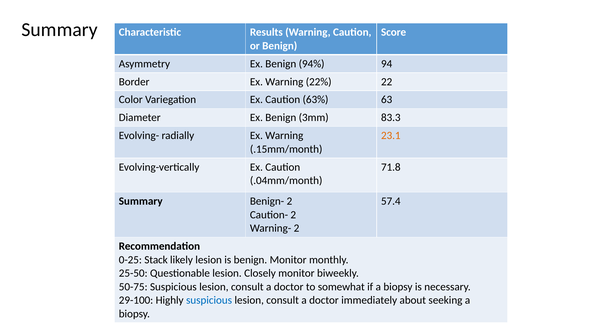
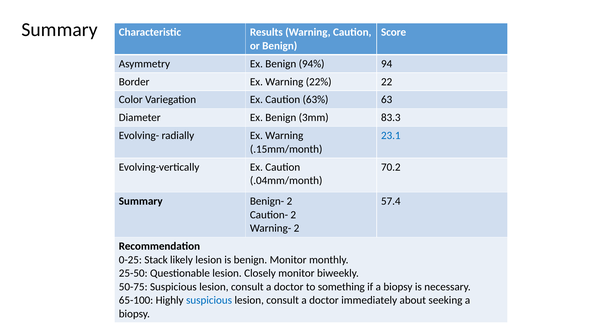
23.1 colour: orange -> blue (391, 136)
71.8: 71.8 -> 70.2 (391, 167)
somewhat: somewhat -> something (341, 287)
29-100: 29-100 -> 65-100 (136, 300)
